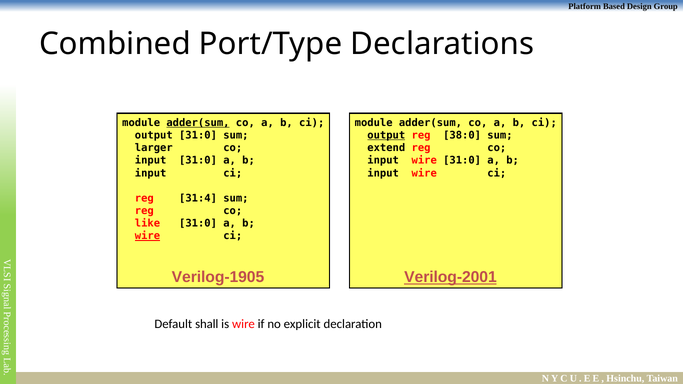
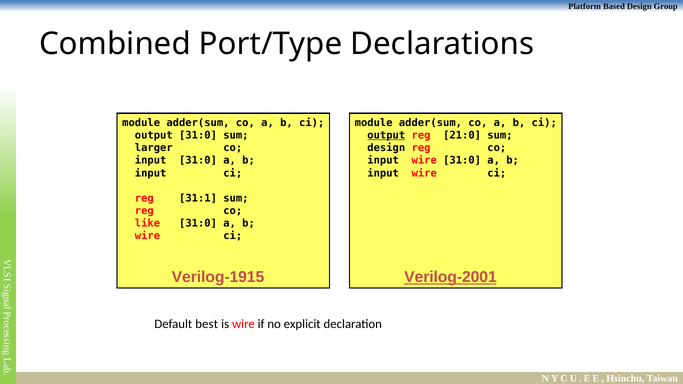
adder(sum underline: present -> none (198, 123)
38:0: 38:0 -> 21:0 (462, 135)
extend: extend -> design (386, 148)
31:4: 31:4 -> 31:1 (198, 198)
wire underline: present -> none (147, 236)
Verilog-1905: Verilog-1905 -> Verilog-1915 (218, 277)
shall: shall -> best (207, 324)
